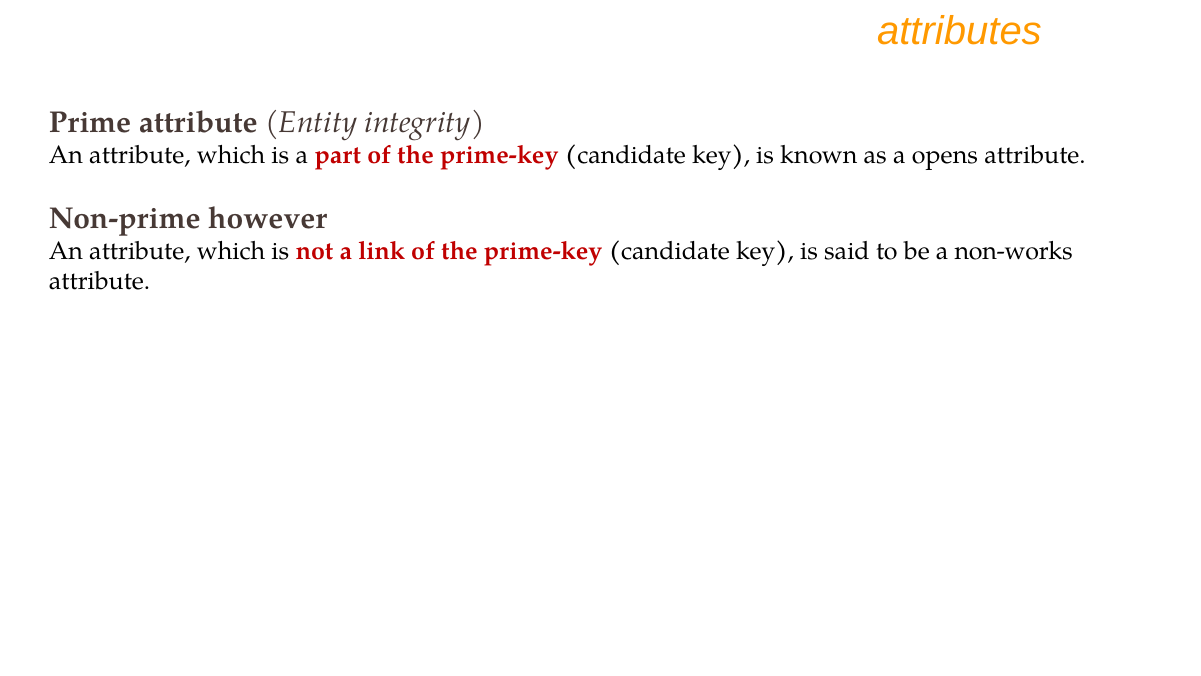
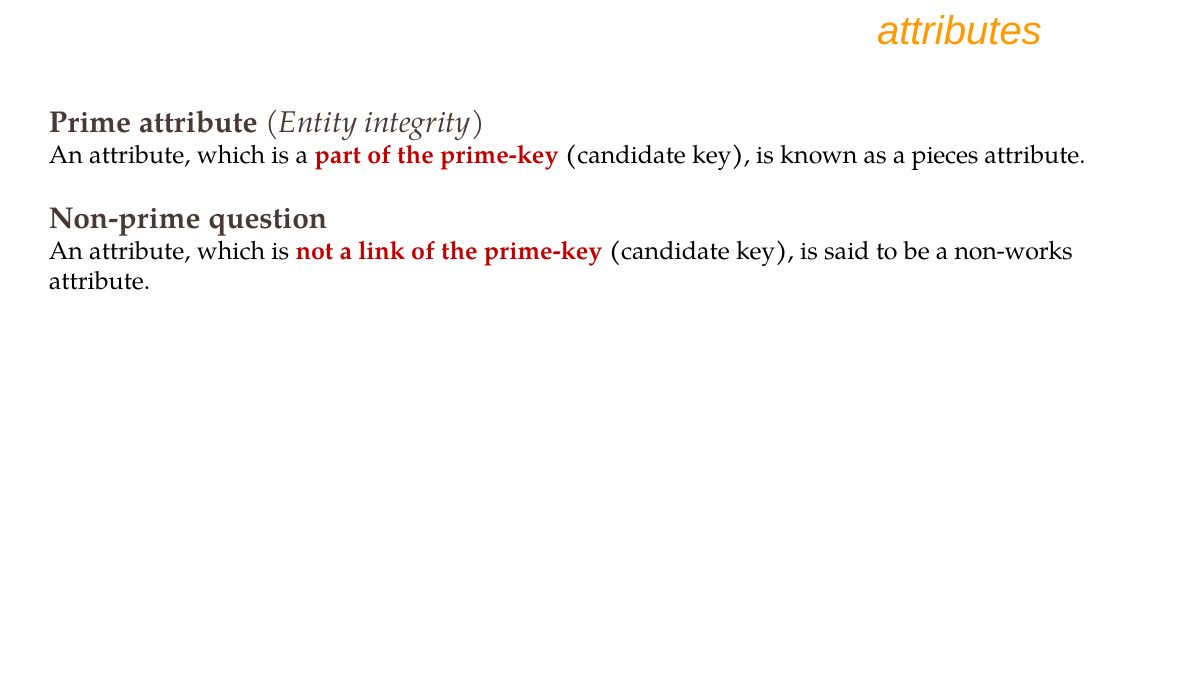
opens: opens -> pieces (945, 155)
however: however -> question (268, 218)
